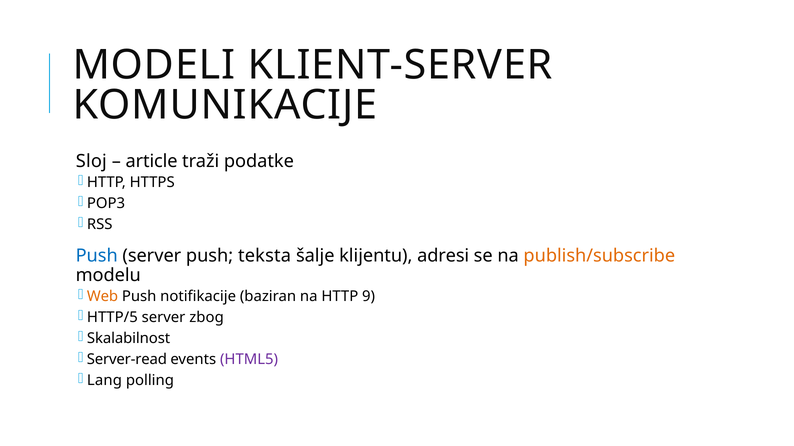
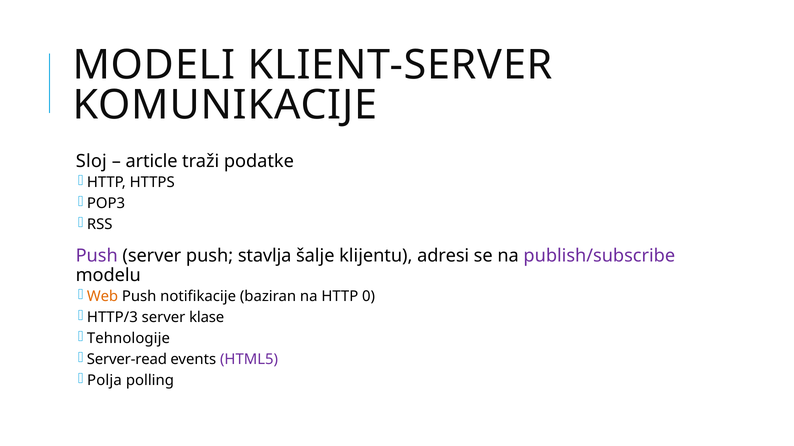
Push colour: blue -> purple (97, 256)
teksta: teksta -> stavlja (265, 256)
publish/subscribe colour: orange -> purple (599, 256)
9: 9 -> 0 (369, 297)
HTTP/5: HTTP/5 -> HTTP/3 (112, 318)
zbog: zbog -> klase (207, 318)
Skalabilnost: Skalabilnost -> Tehnologije (128, 339)
Lang: Lang -> Polja (104, 381)
